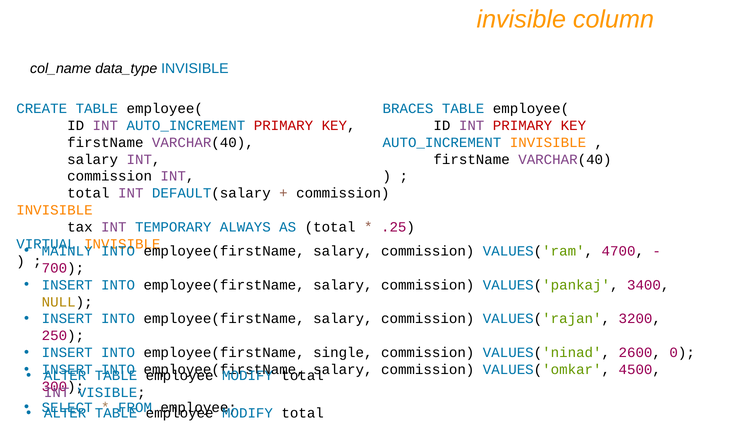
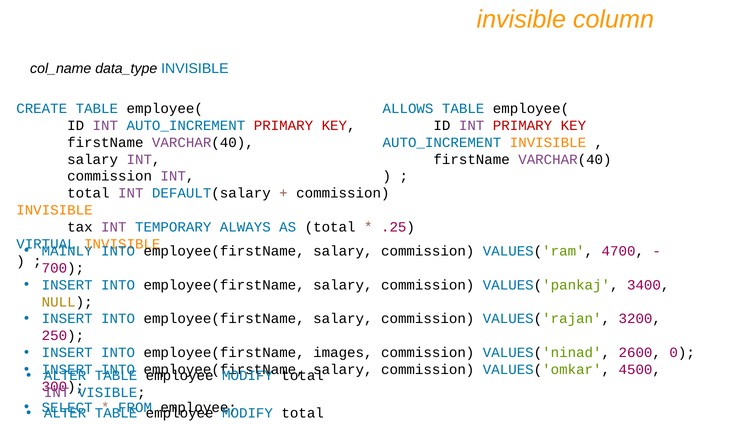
BRACES: BRACES -> ALLOWS (408, 109)
single: single -> images (343, 353)
